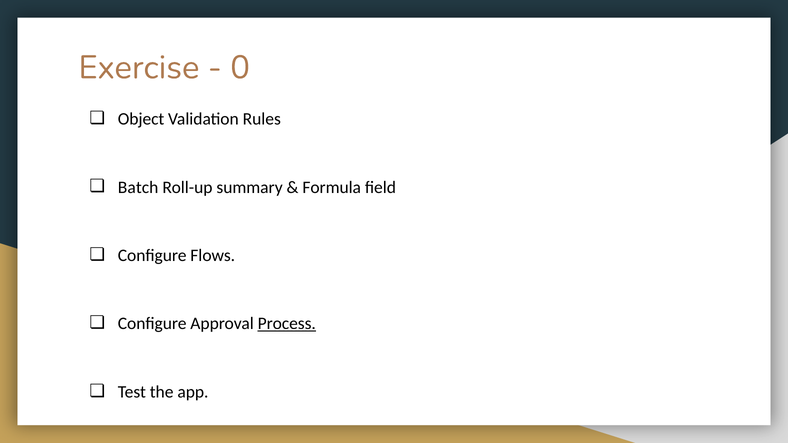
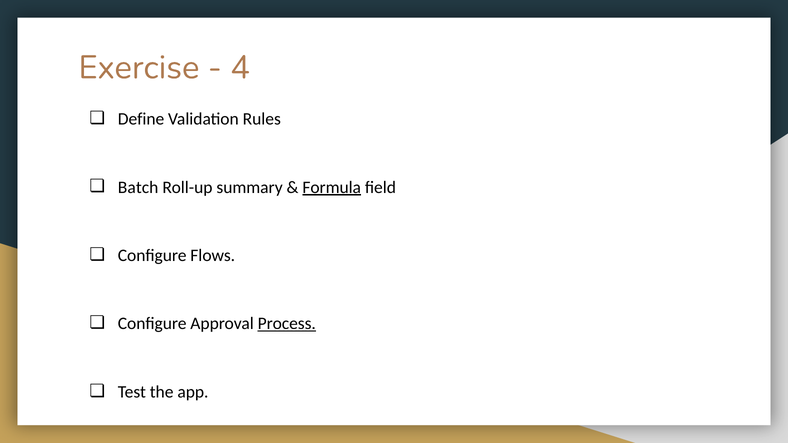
0: 0 -> 4 (240, 68)
Object: Object -> Define (141, 119)
Formula underline: none -> present (332, 187)
